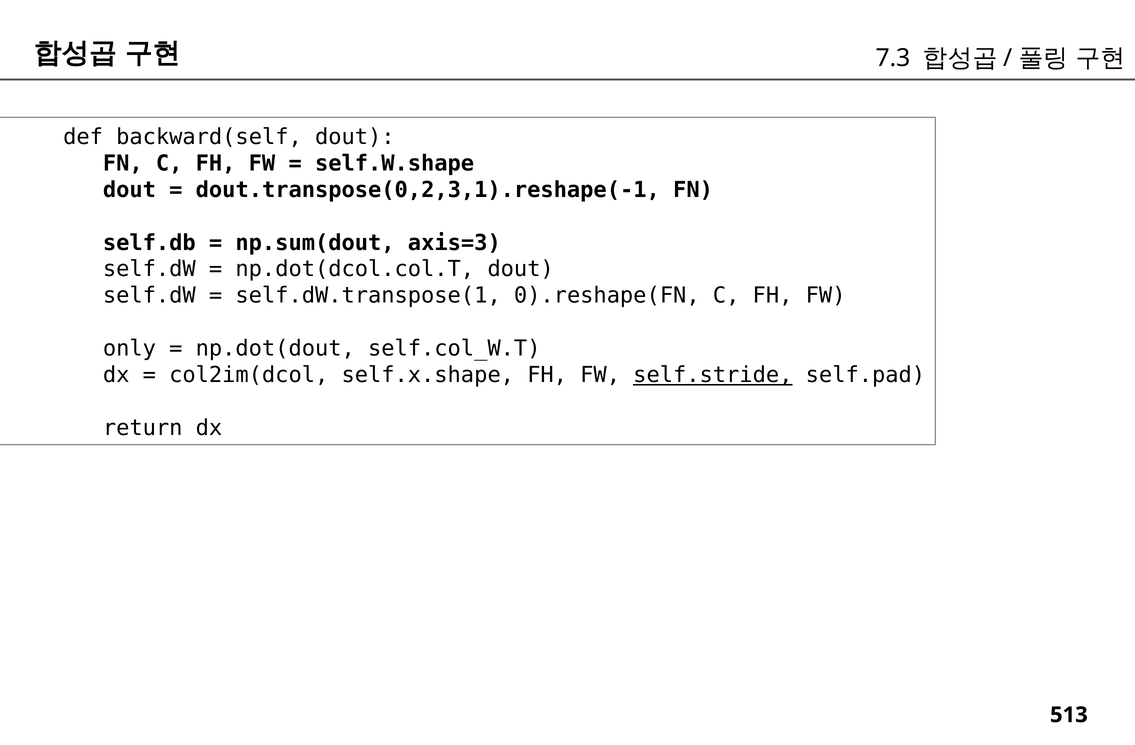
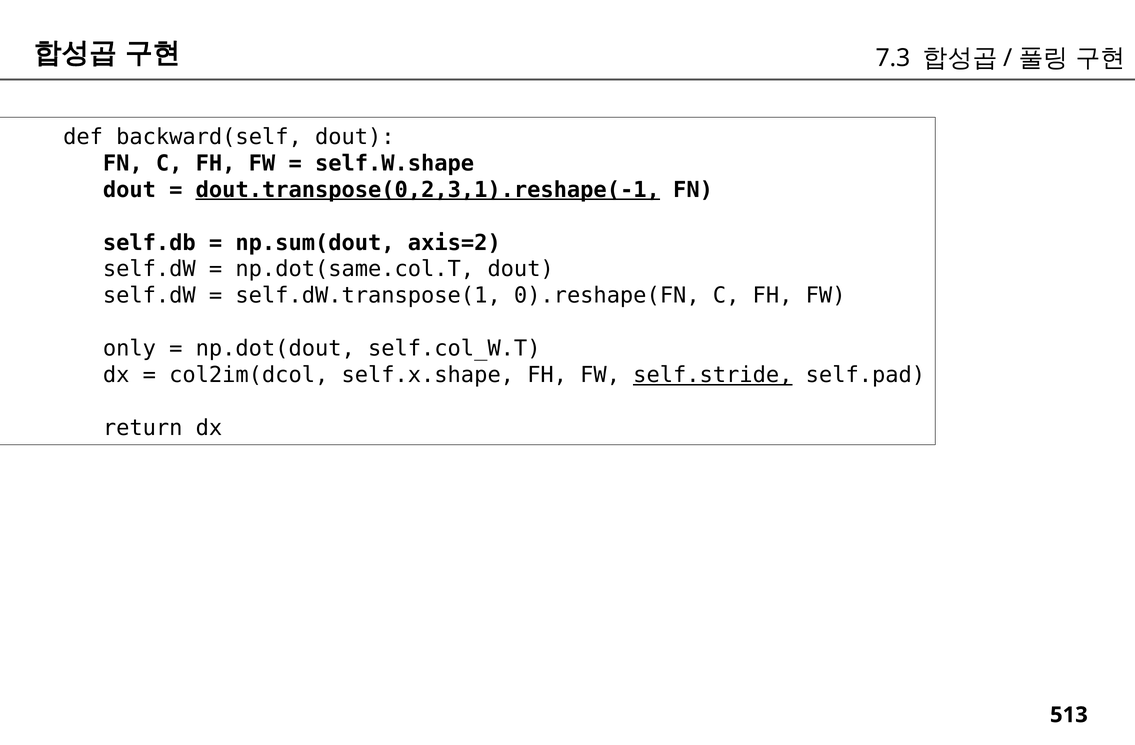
dout.transpose(0,2,3,1).reshape(-1 underline: none -> present (428, 190)
axis=3: axis=3 -> axis=2 (454, 243)
np.dot(dcol.col.T: np.dot(dcol.col.T -> np.dot(same.col.T (355, 269)
